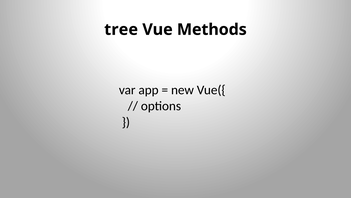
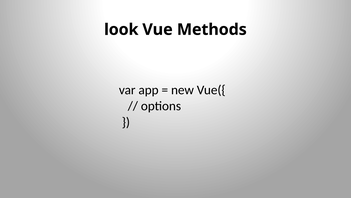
tree: tree -> look (121, 29)
